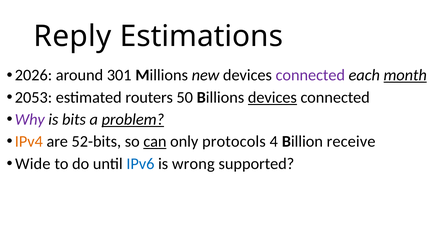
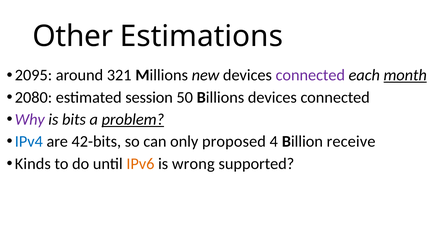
Reply: Reply -> Other (73, 36)
2026: 2026 -> 2095 (33, 75)
301: 301 -> 321 (119, 75)
2053: 2053 -> 2080 (33, 97)
routers: routers -> session (149, 97)
devices underline: present -> none (272, 97)
IPv4 colour: orange -> blue (29, 142)
52-bits: 52-bits -> 42-bits (96, 142)
can underline: present -> none (155, 142)
protocols: protocols -> proposed (234, 142)
Wide: Wide -> Kinds (33, 164)
IPv6 colour: blue -> orange (140, 164)
